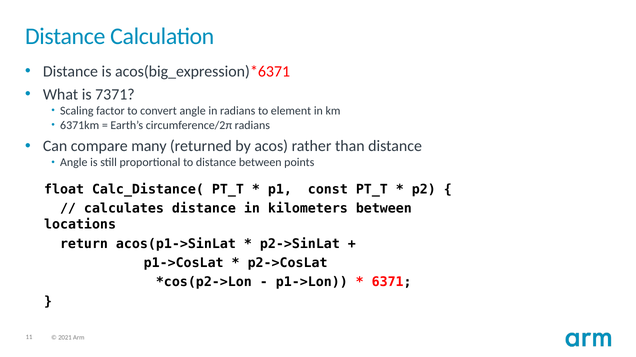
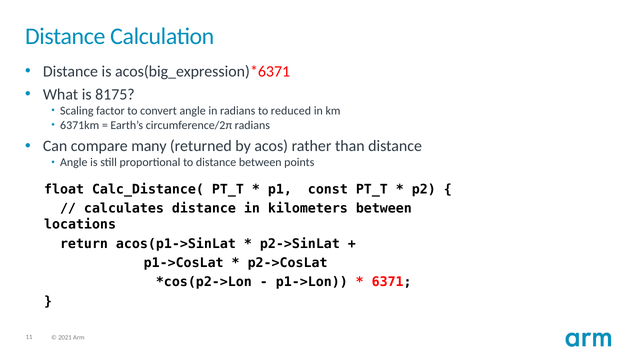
7371: 7371 -> 8175 (115, 95)
element: element -> reduced (291, 111)
